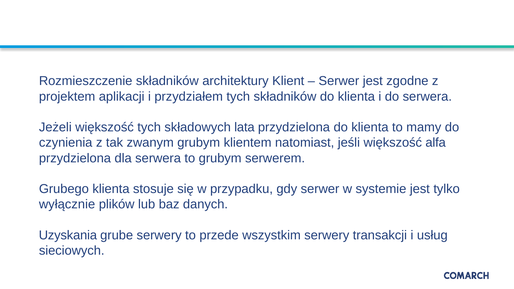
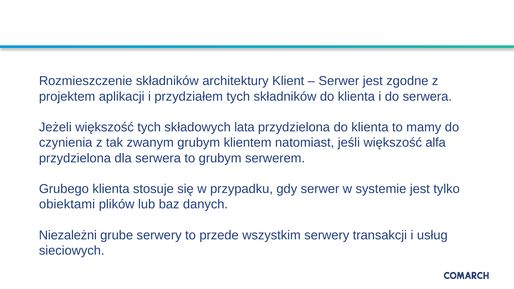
wyłącznie: wyłącznie -> obiektami (67, 204)
Uzyskania: Uzyskania -> Niezależni (68, 235)
